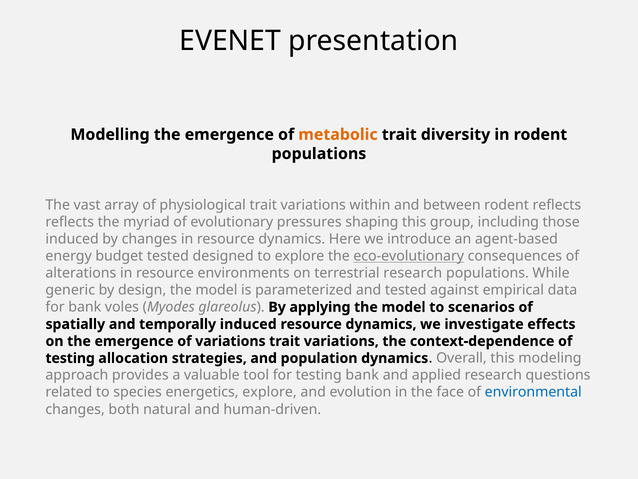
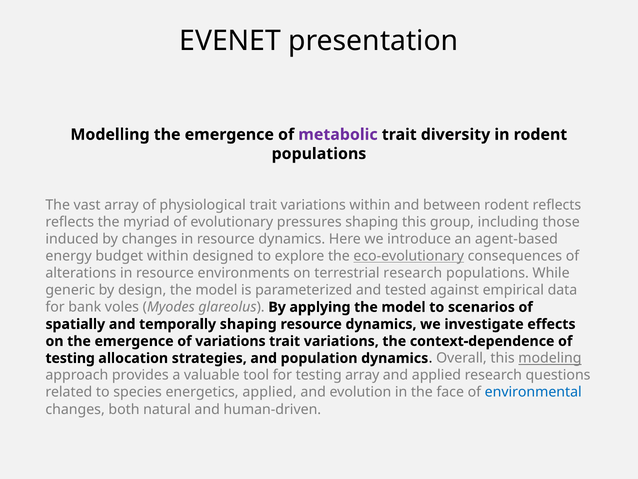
metabolic colour: orange -> purple (338, 134)
budget tested: tested -> within (168, 256)
temporally induced: induced -> shaping (248, 324)
modeling underline: none -> present (550, 358)
testing bank: bank -> array (362, 375)
energetics explore: explore -> applied (269, 392)
